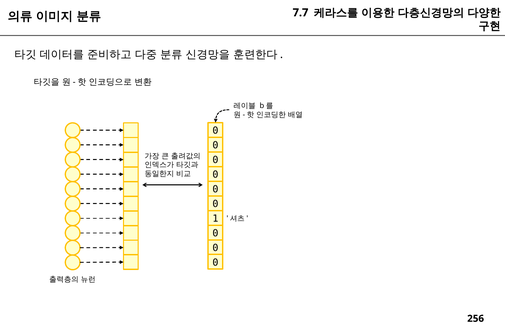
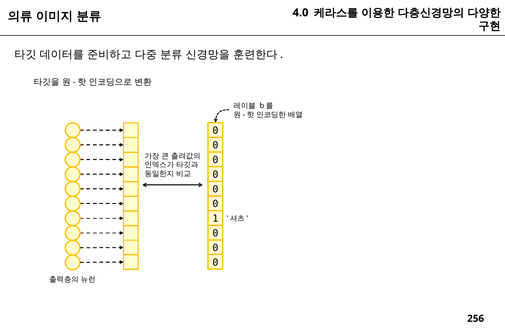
7.7: 7.7 -> 4.0 (300, 13)
